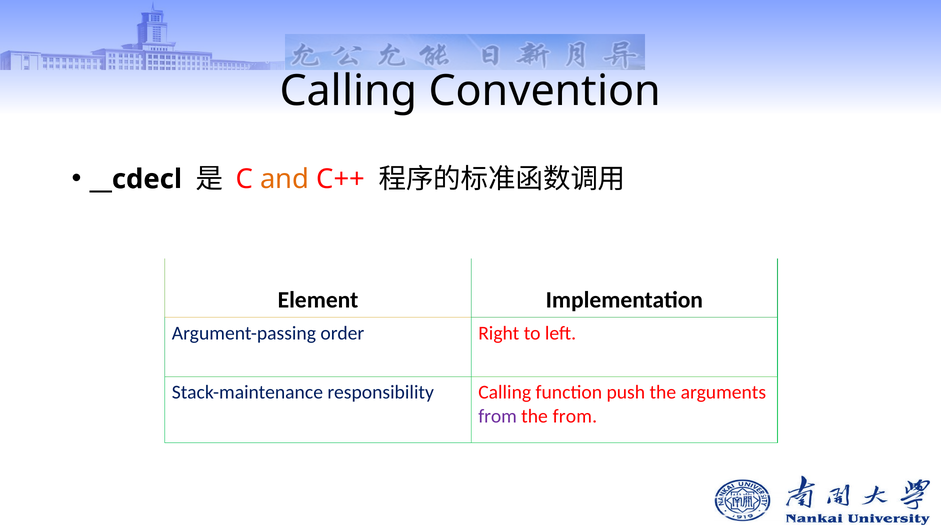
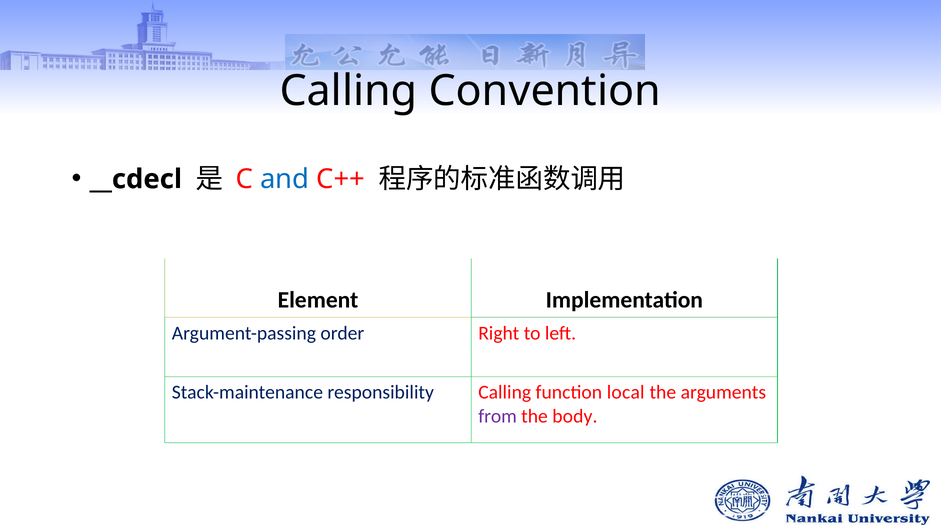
and colour: orange -> blue (285, 179)
push: push -> local (626, 392)
the from: from -> body (575, 416)
